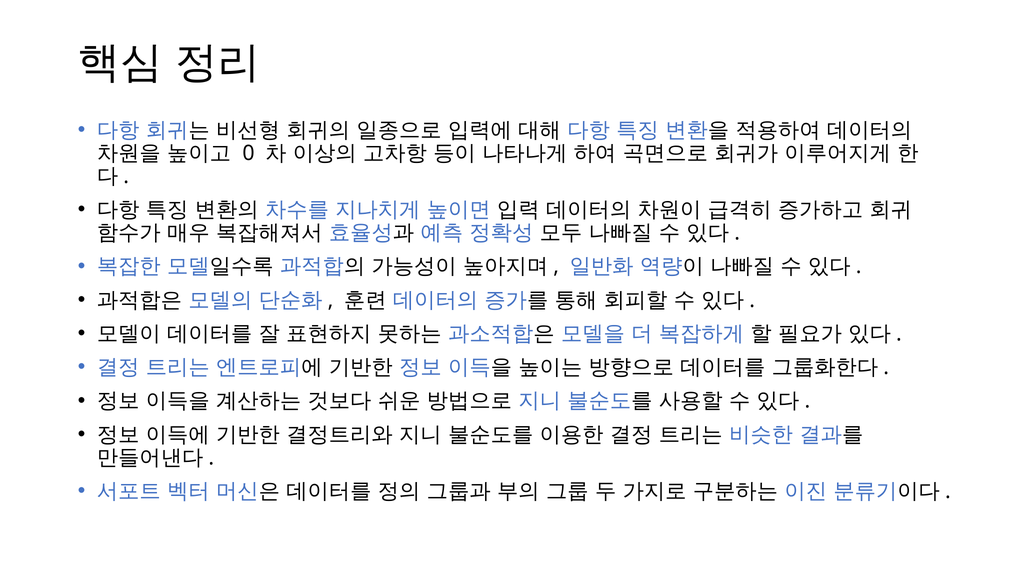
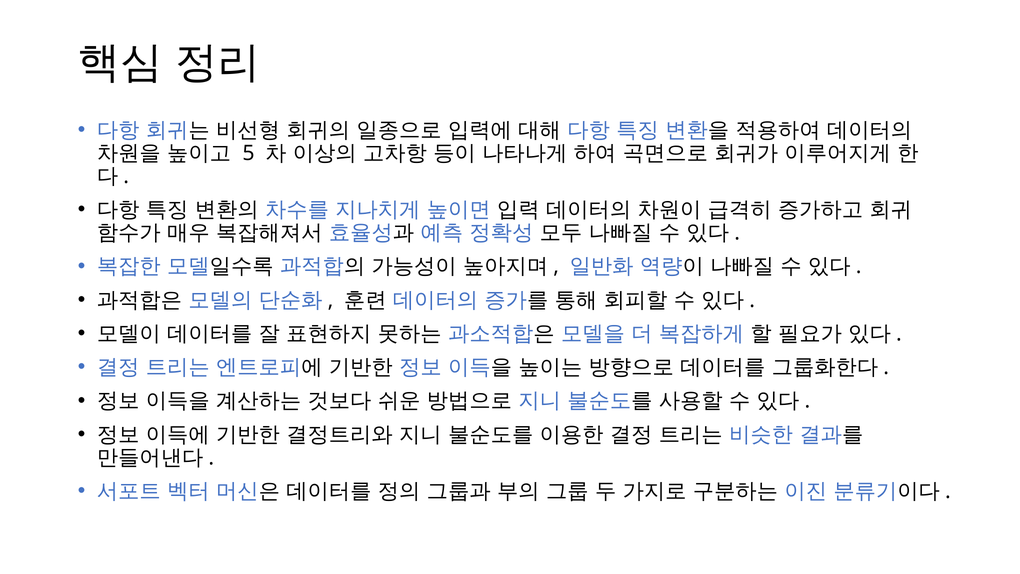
0: 0 -> 5 (249, 153)
